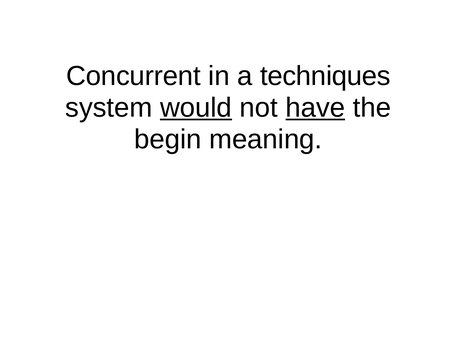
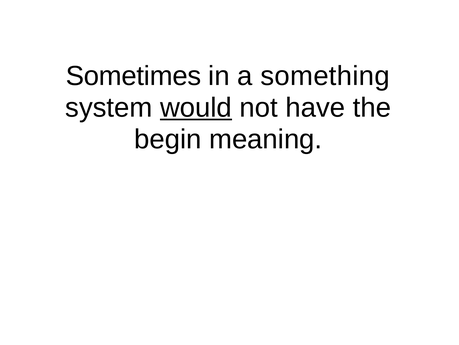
Concurrent: Concurrent -> Sometimes (133, 76)
techniques: techniques -> something (325, 76)
have underline: present -> none (315, 108)
